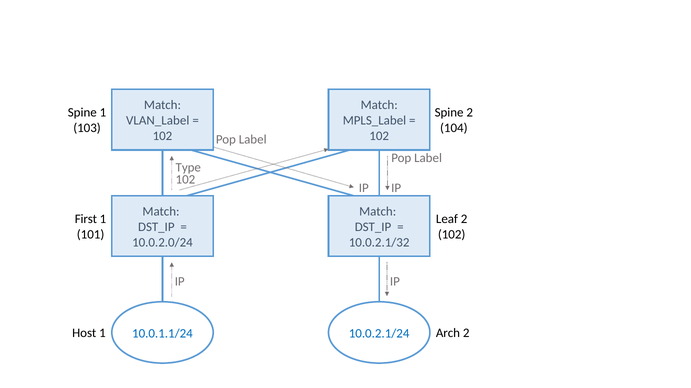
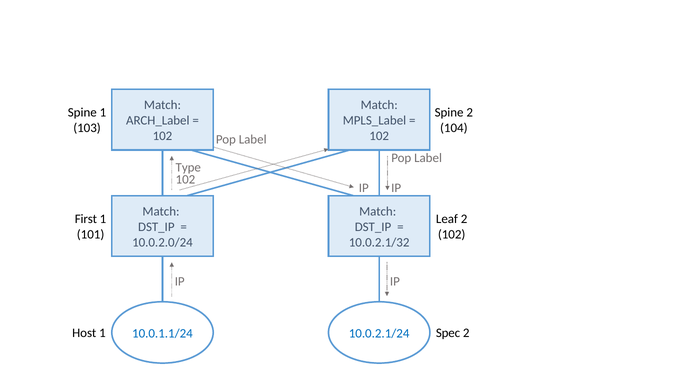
VLAN_Label: VLAN_Label -> ARCH_Label (158, 121)
Arch: Arch -> Spec (448, 334)
